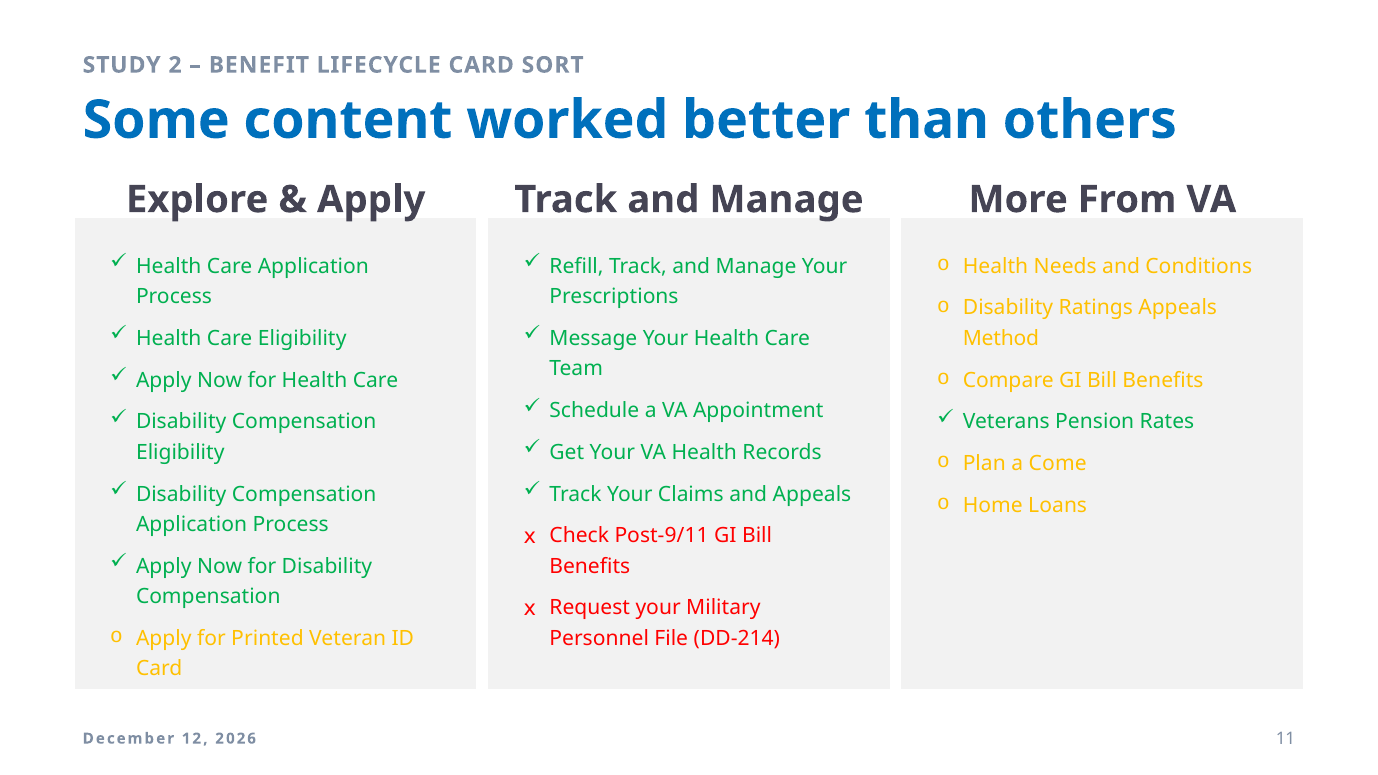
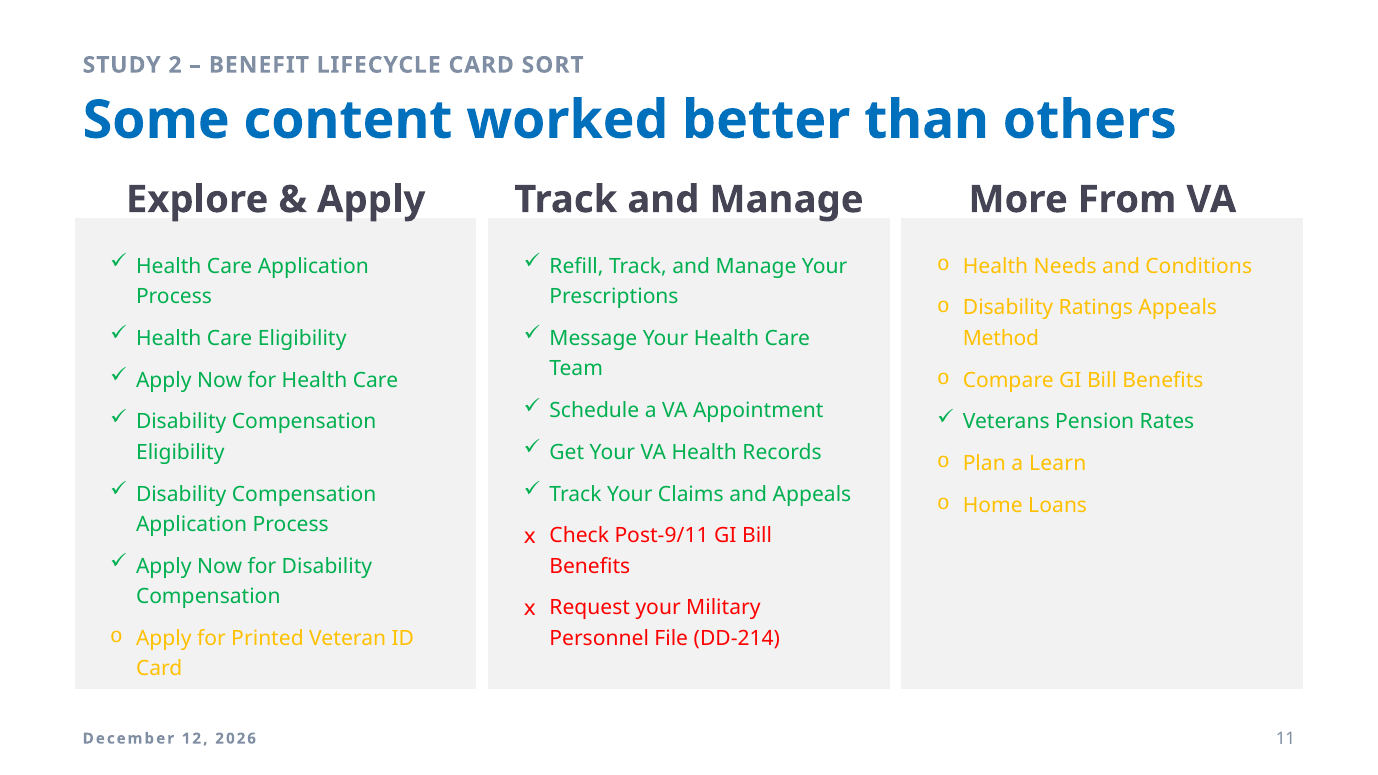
Come: Come -> Learn (1058, 464)
